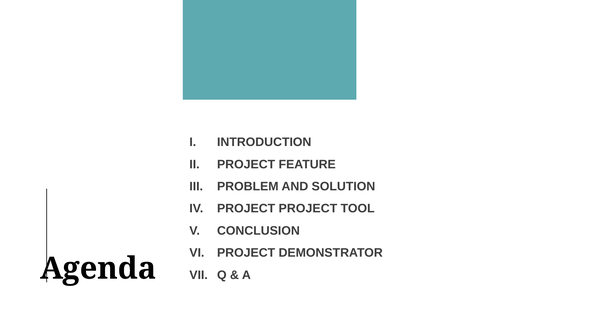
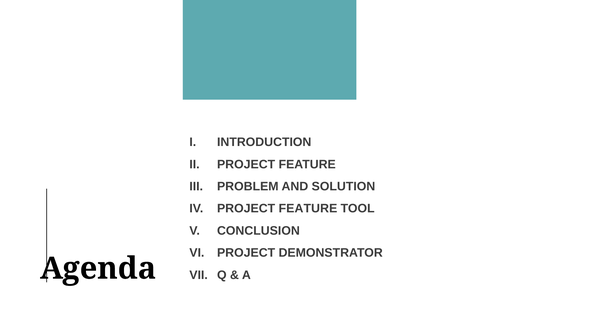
PROJECT: PROJECT -> FEATURE (308, 208)
